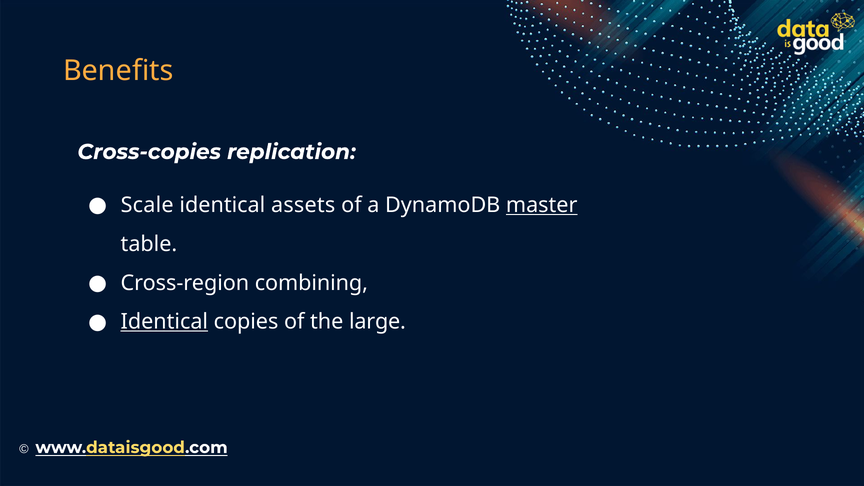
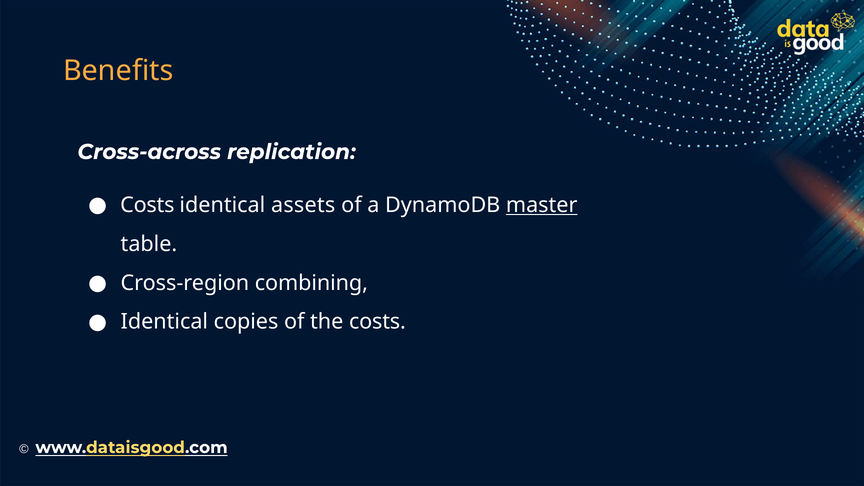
Cross-copies: Cross-copies -> Cross-across (149, 152)
Scale: Scale -> Costs (147, 205)
Identical underline: present -> none (164, 322)
the large: large -> costs (377, 322)
